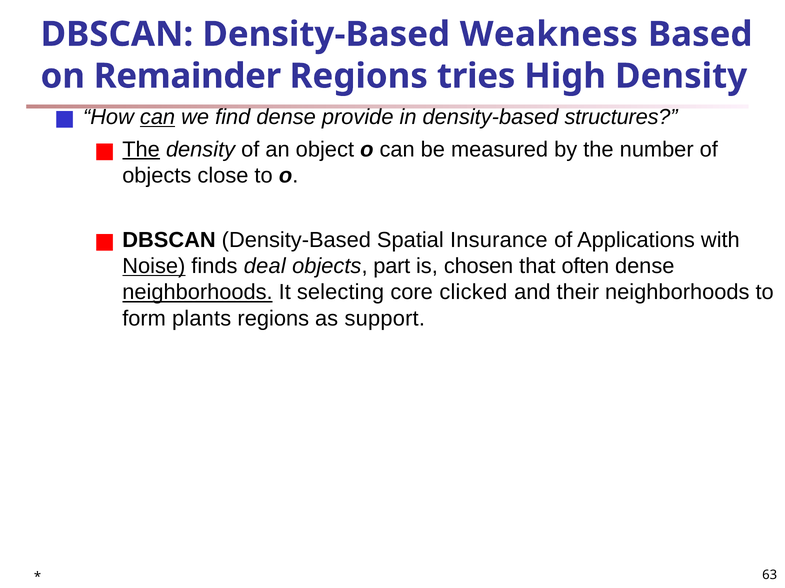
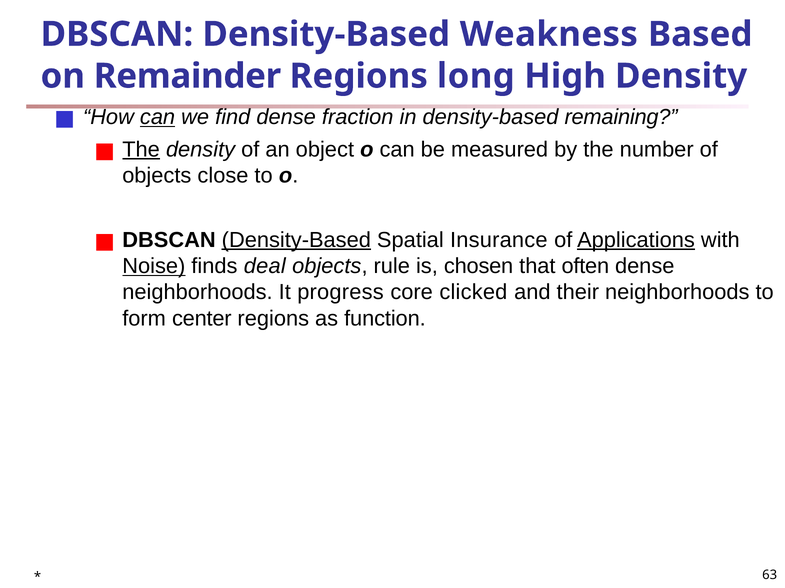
tries: tries -> long (476, 76)
provide: provide -> fraction (358, 117)
structures: structures -> remaining (621, 117)
Density-Based underline: none -> present (296, 240)
Applications underline: none -> present (636, 240)
part: part -> rule (392, 266)
neighborhoods underline: present -> none (197, 293)
selecting: selecting -> progress (340, 293)
plants: plants -> center (202, 319)
support: support -> function (385, 319)
